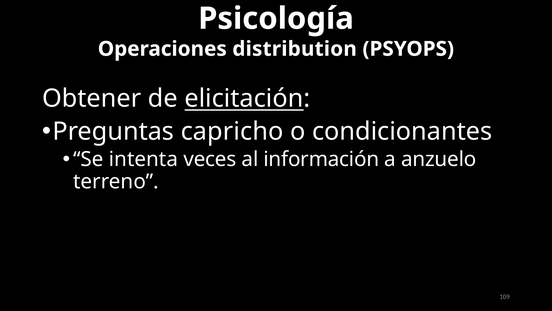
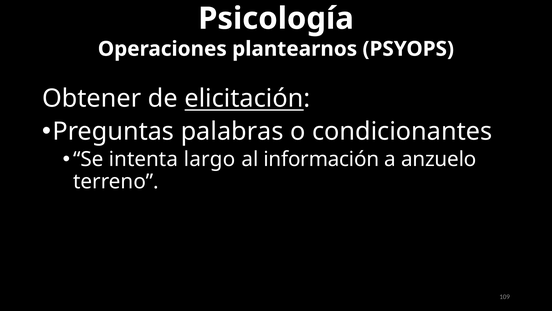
distribution: distribution -> plantearnos (295, 49)
capricho: capricho -> palabras (232, 131)
veces: veces -> largo (210, 159)
